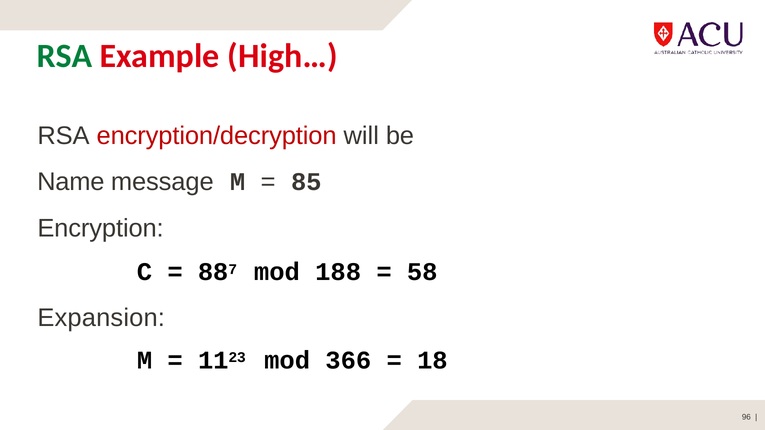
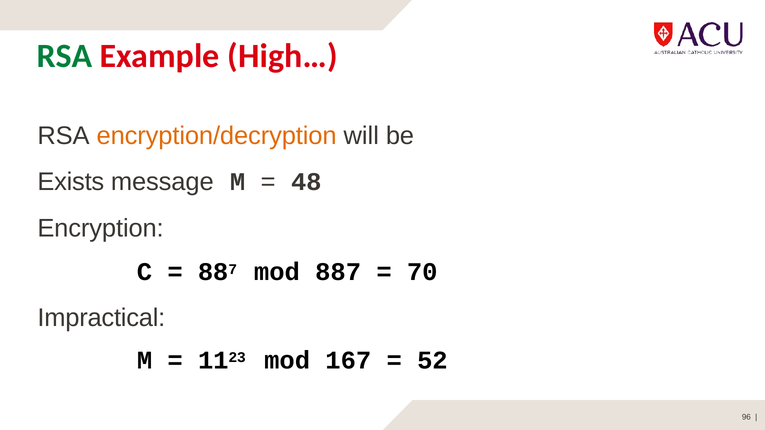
encryption/decryption colour: red -> orange (217, 136)
Name: Name -> Exists (71, 182)
85: 85 -> 48 (306, 182)
mod 188: 188 -> 887 (338, 272)
58: 58 -> 70 (422, 272)
Expansion: Expansion -> Impractical (101, 318)
366: 366 -> 167 (348, 360)
18: 18 -> 52 (432, 360)
